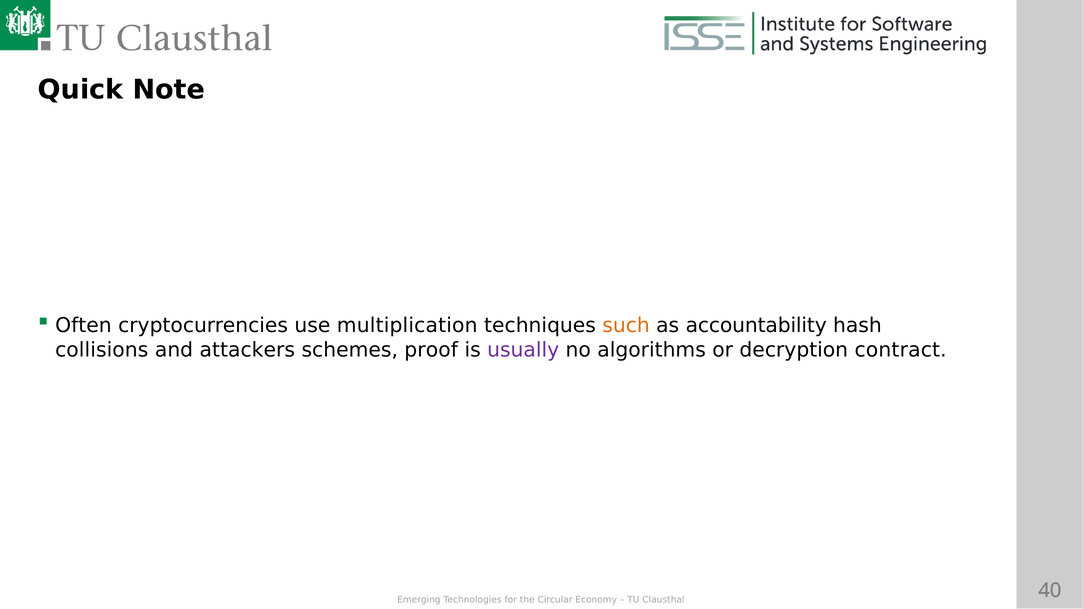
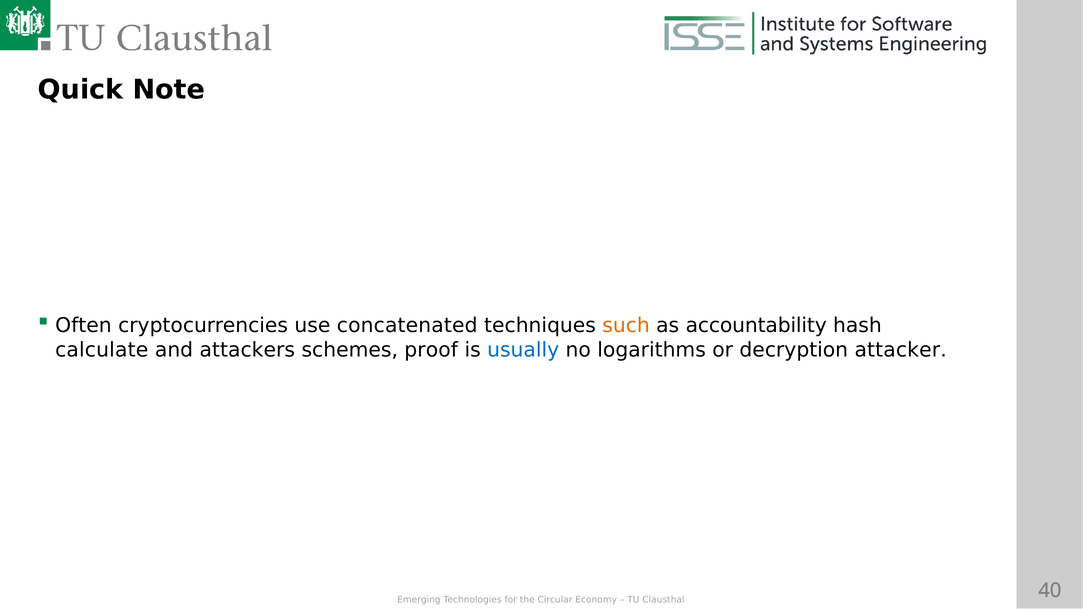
multiplication: multiplication -> concatenated (407, 326)
collisions: collisions -> calculate (102, 350)
usually colour: purple -> blue (523, 350)
algorithms: algorithms -> logarithms (652, 350)
contract: contract -> attacker (901, 350)
